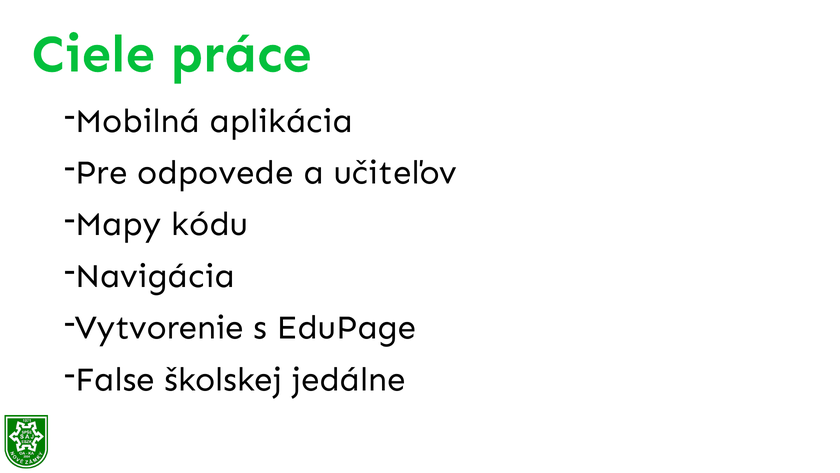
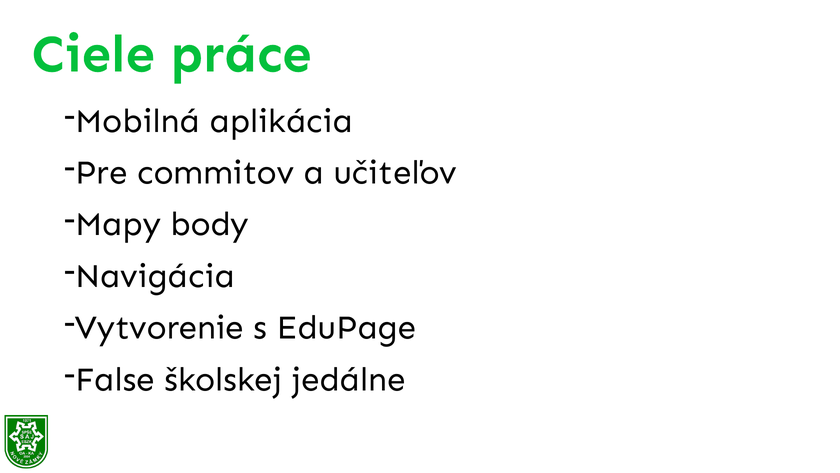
odpovede: odpovede -> commitov (216, 173)
kódu: kódu -> body (210, 224)
